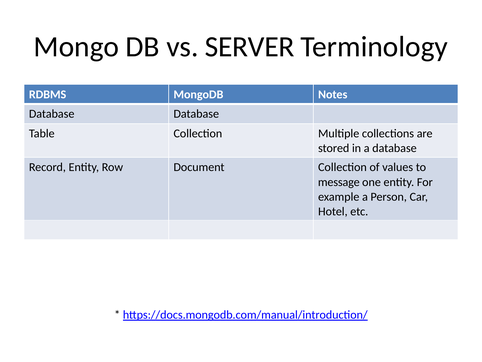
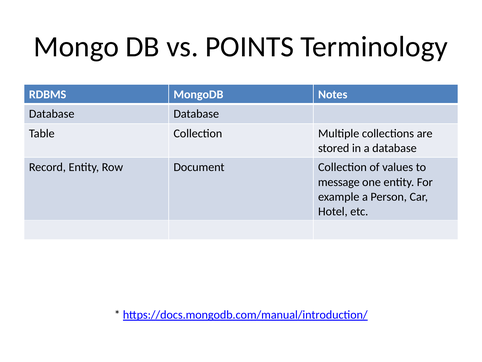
SERVER: SERVER -> POINTS (250, 47)
